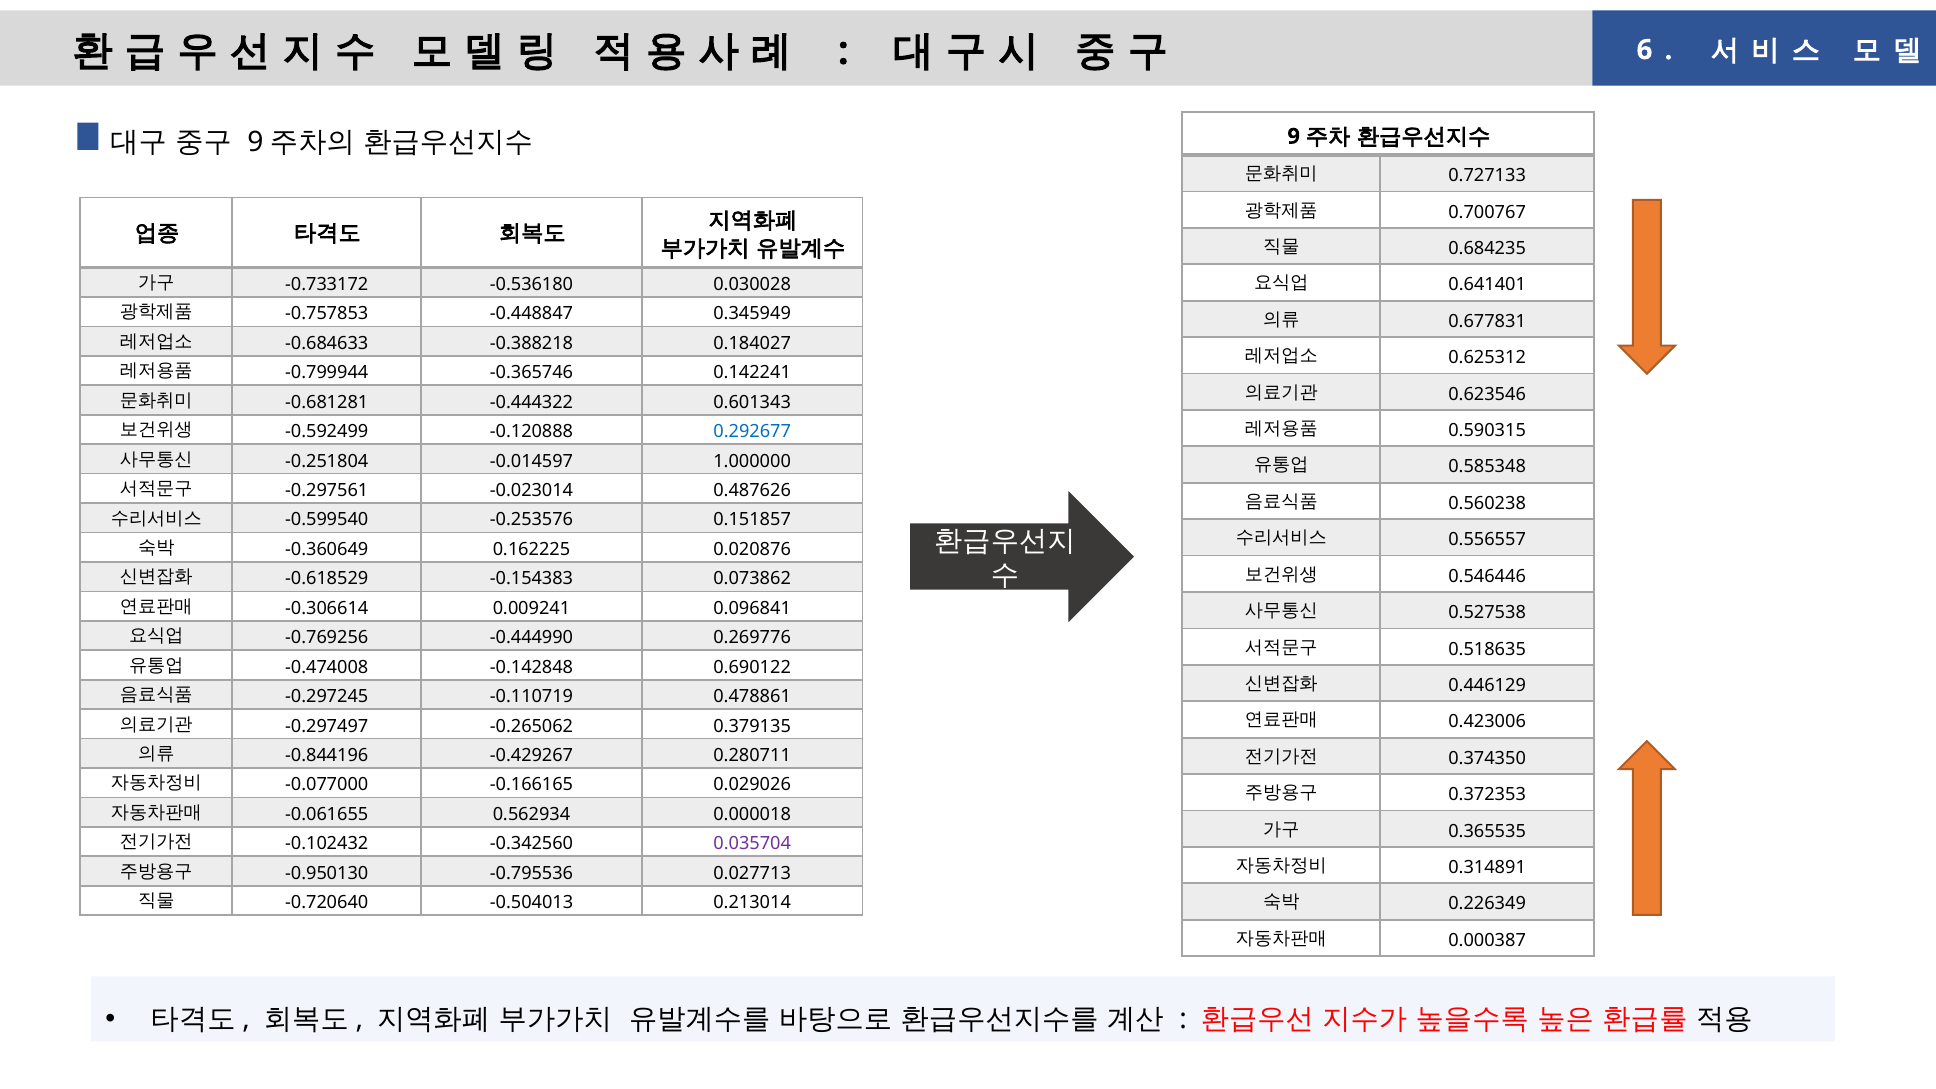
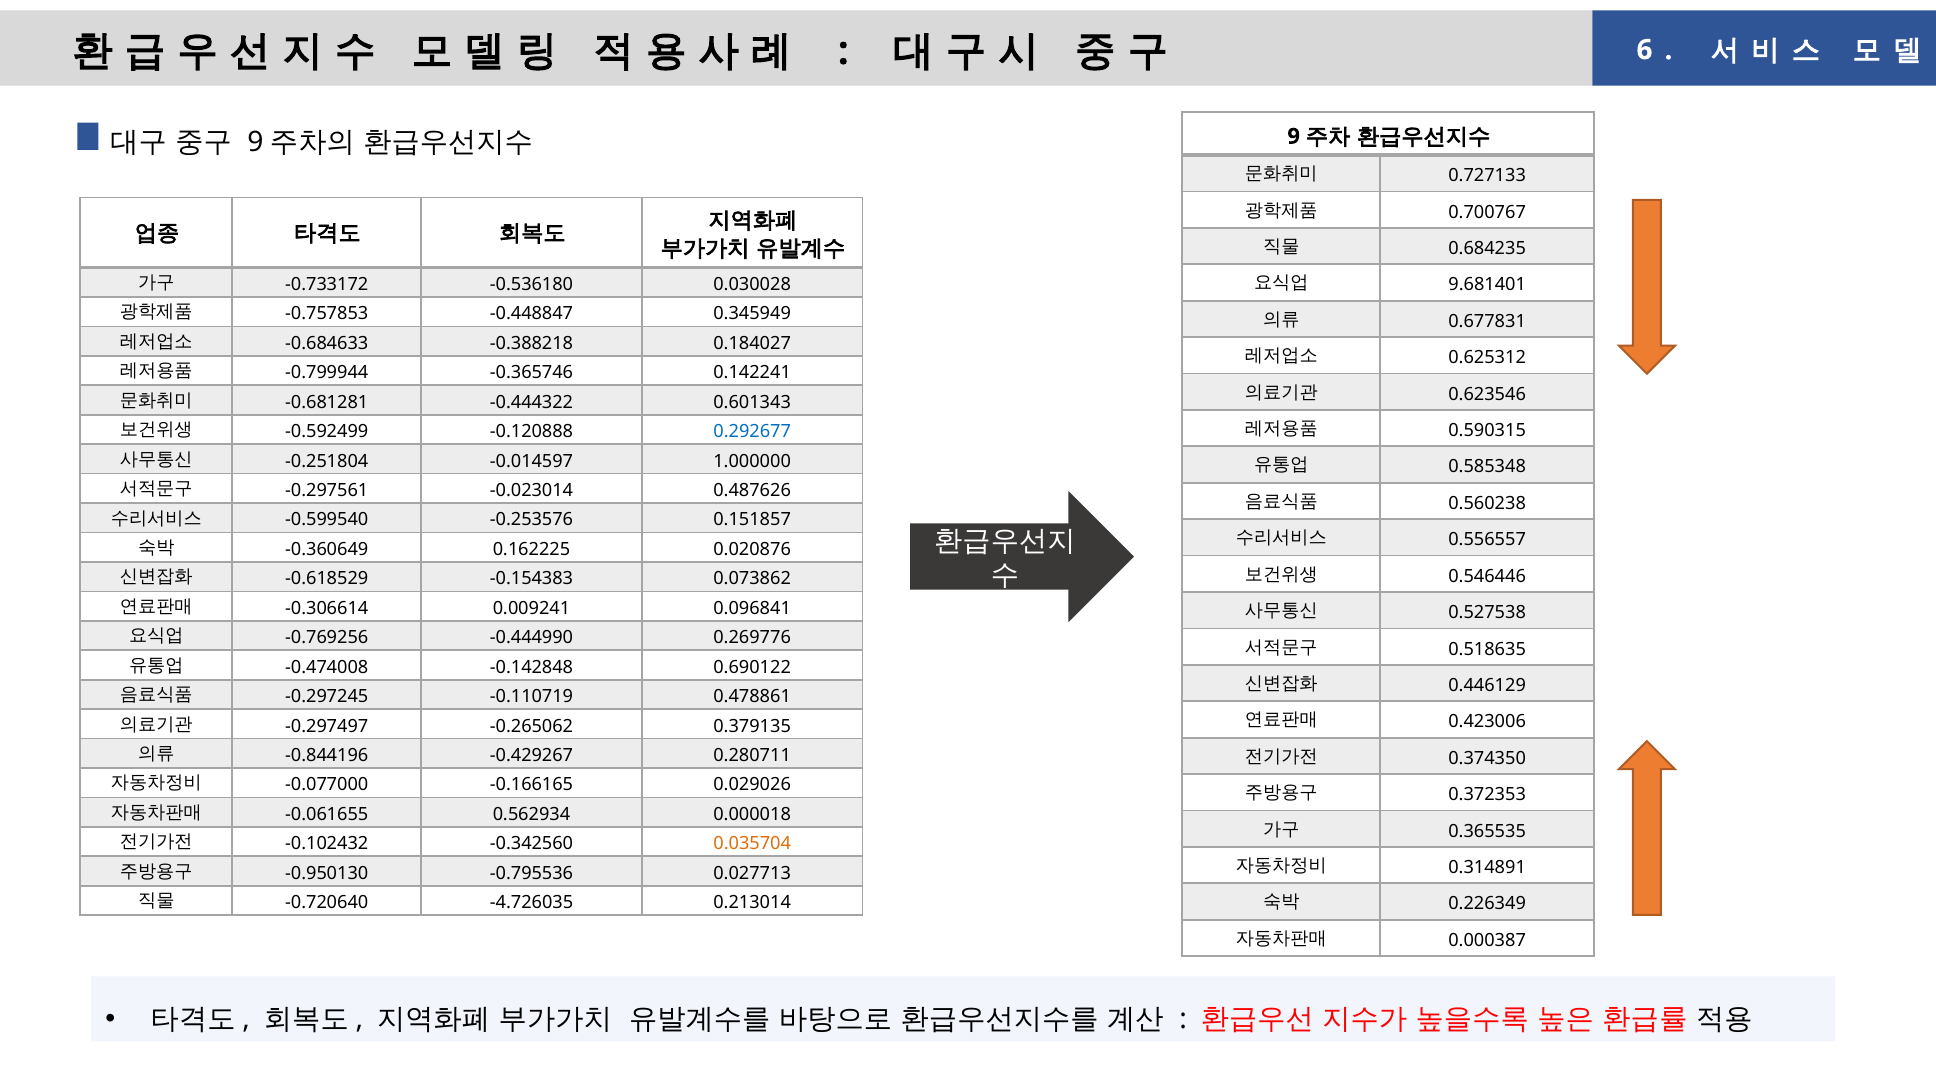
0.641401: 0.641401 -> 9.681401 (1487, 285)
0.035704 colour: purple -> orange (752, 844)
-0.504013: -0.504013 -> -4.726035 (532, 903)
